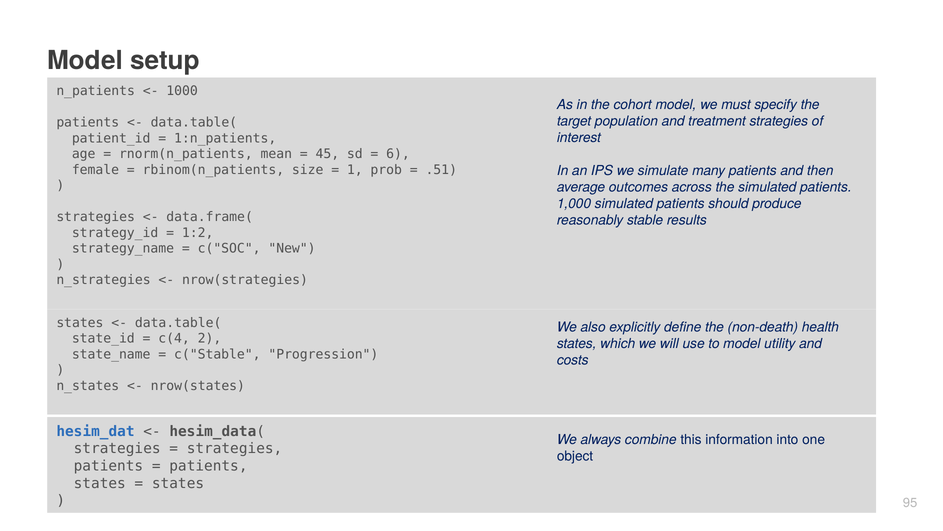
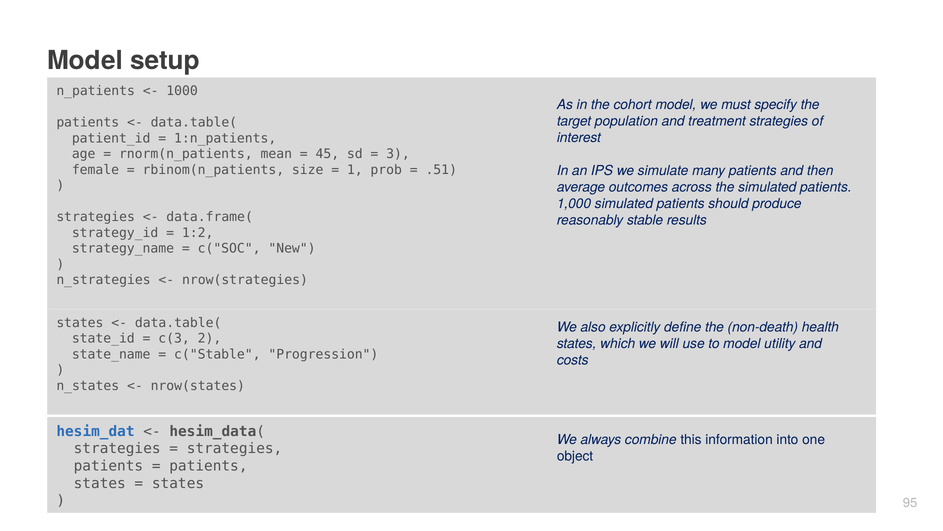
6: 6 -> 3 (398, 154)
c(4: c(4 -> c(3 (174, 338)
